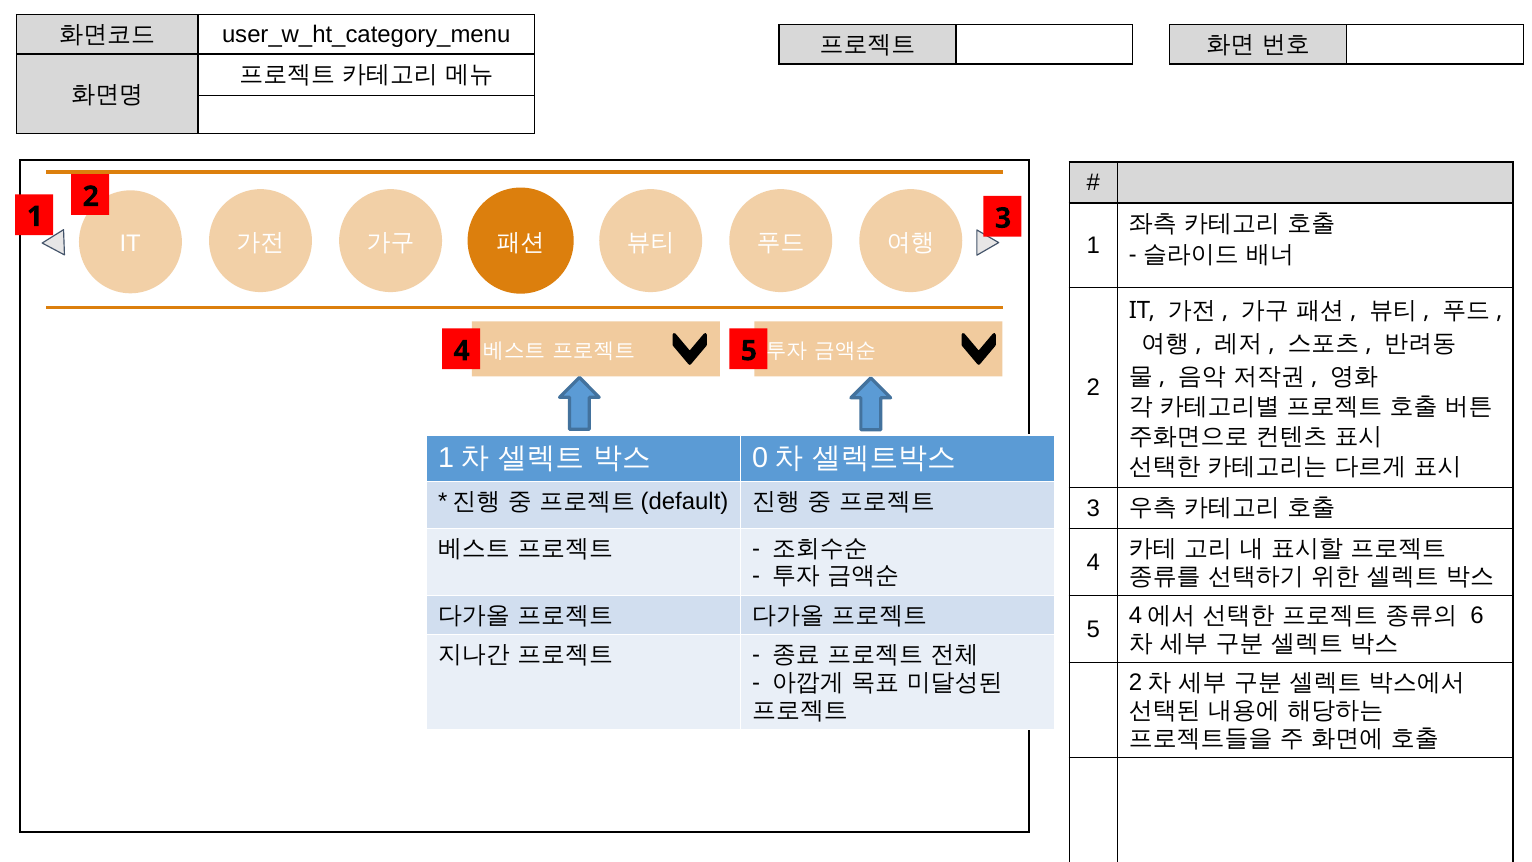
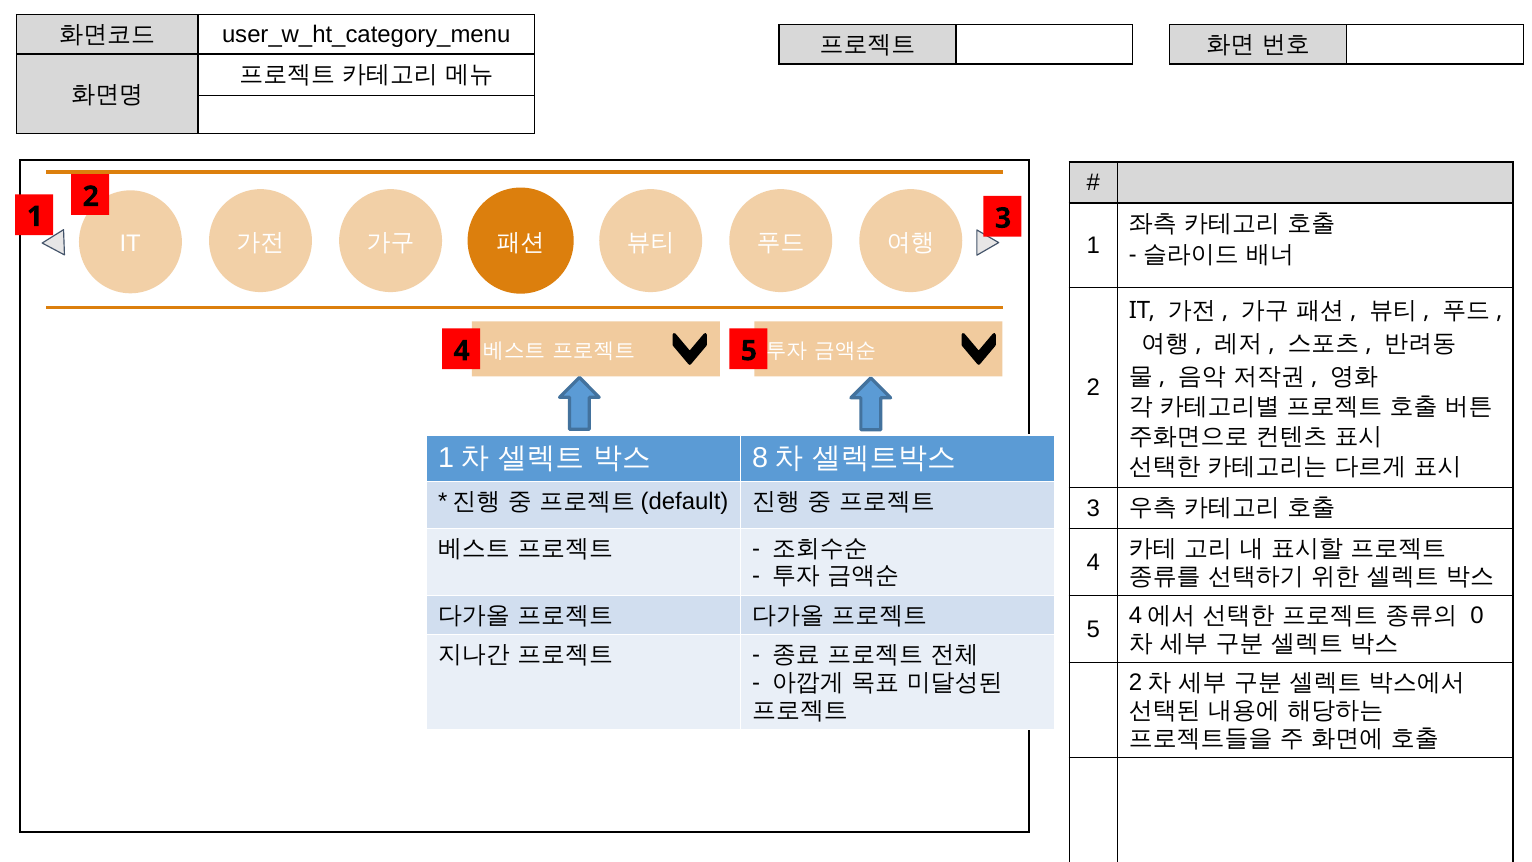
0: 0 -> 8 (760, 458)
6: 6 -> 0 (1477, 615)
